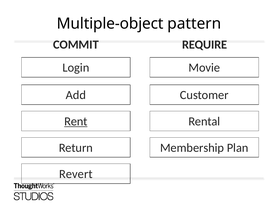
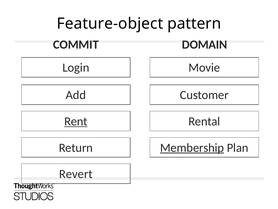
Multiple-object: Multiple-object -> Feature-object (110, 23)
REQUIRE: REQUIRE -> DOMAIN (205, 44)
Membership underline: none -> present (192, 147)
